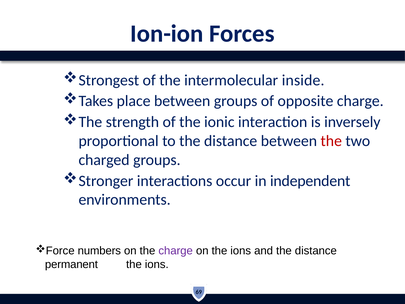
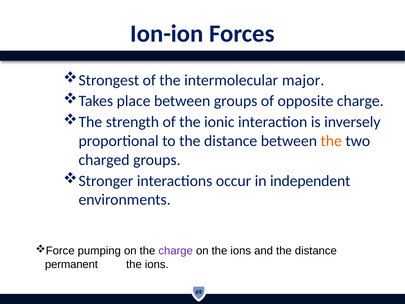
inside: inside -> major (303, 80)
the colour: red -> orange (331, 141)
numbers: numbers -> pumping (99, 251)
